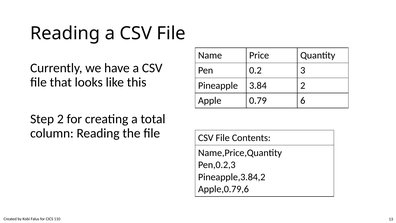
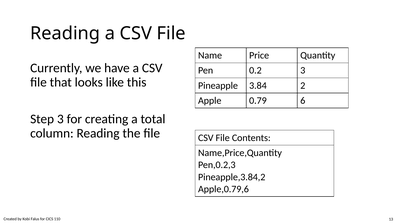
Step 2: 2 -> 3 (60, 119)
